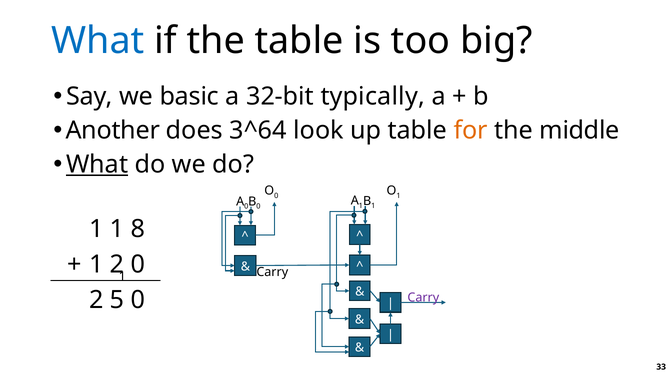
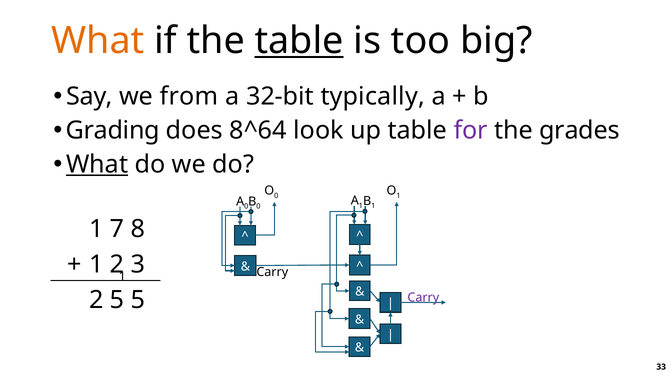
What colour: blue -> orange (98, 41)
table underline: none -> present (299, 41)
basic: basic -> from (189, 96)
Another: Another -> Grading (113, 131)
3^64: 3^64 -> 8^64 (258, 131)
for colour: orange -> purple (471, 131)
middle: middle -> grades (579, 131)
1 1: 1 -> 7 (117, 229)
0: 0 -> 3 (138, 265)
5 0: 0 -> 5 (138, 300)
